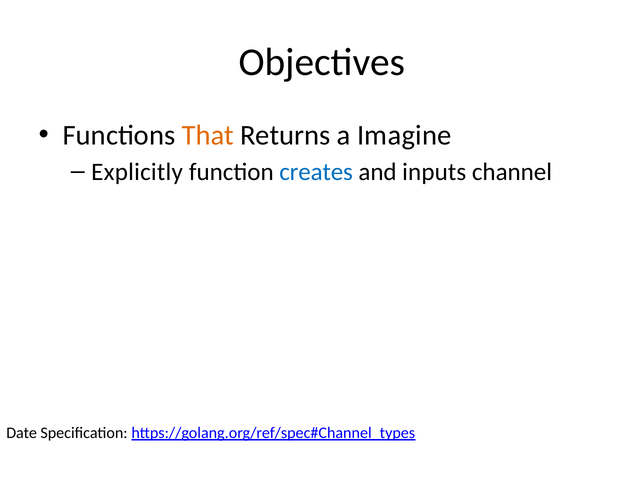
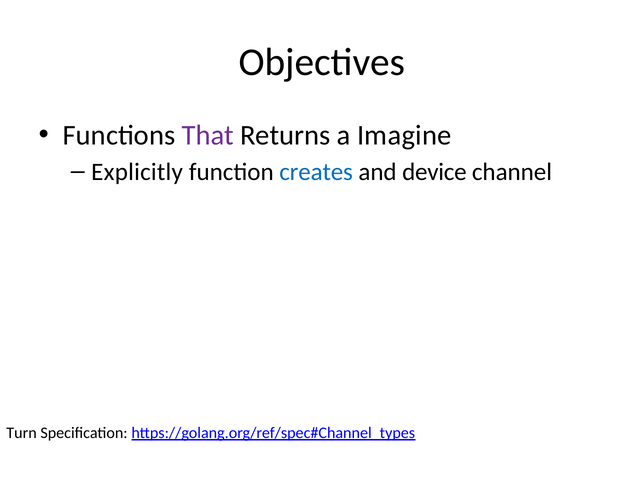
That colour: orange -> purple (208, 135)
inputs: inputs -> device (434, 172)
Date: Date -> Turn (22, 433)
